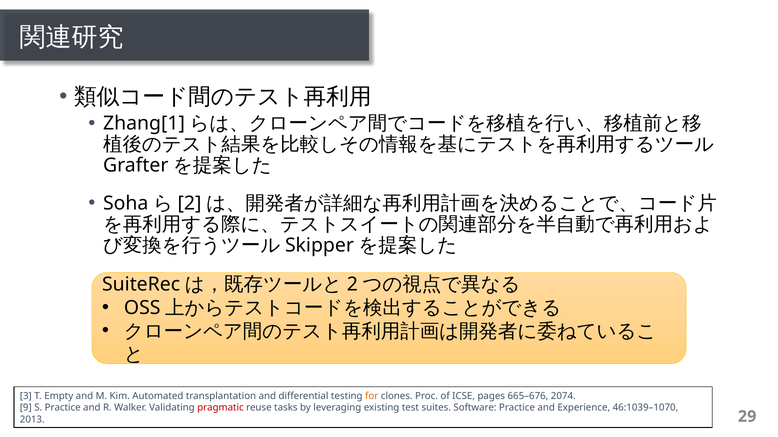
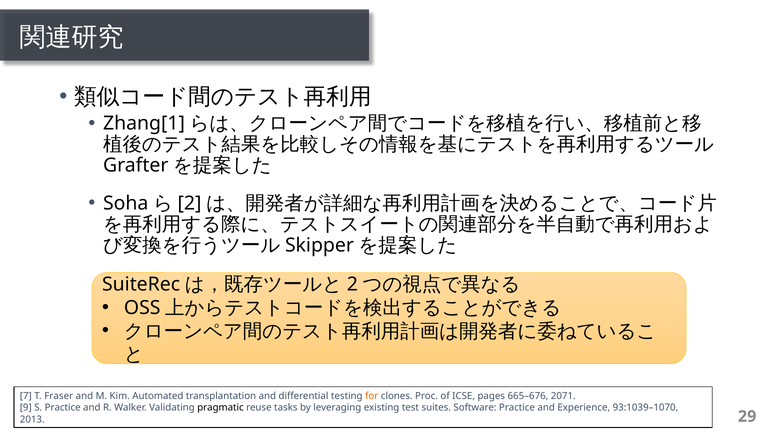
3: 3 -> 7 (26, 397)
Empty: Empty -> Fraser (59, 397)
2074: 2074 -> 2071 (563, 397)
pragmatic colour: red -> black (220, 408)
46:1039–1070: 46:1039–1070 -> 93:1039–1070 (645, 408)
